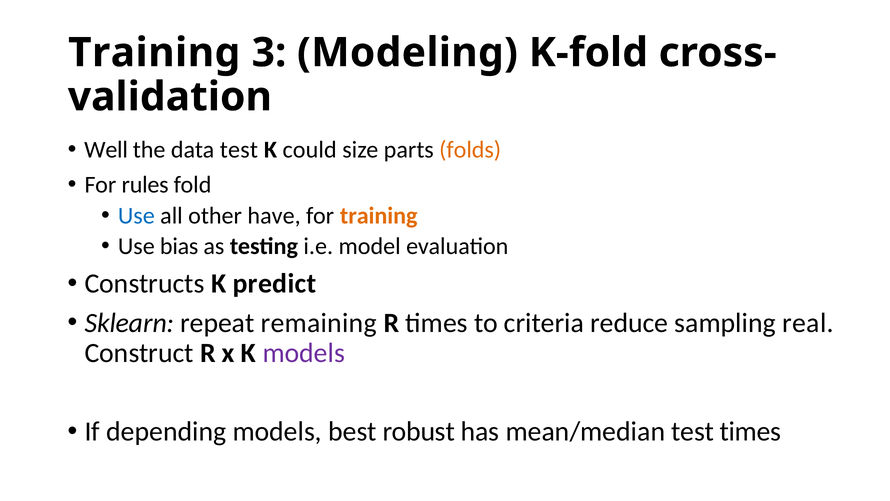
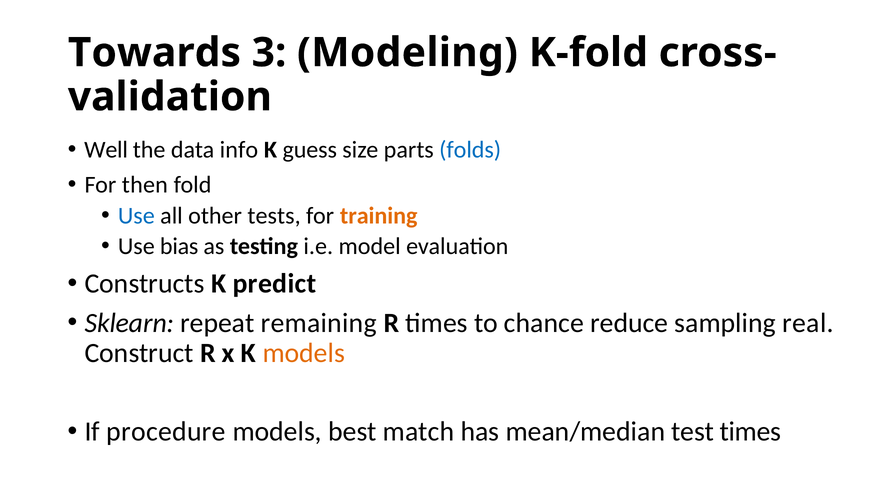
Training: Training -> Towards (154, 53)
data test: test -> info (239, 149)
could: could -> guess (310, 149)
folds colour: orange -> blue (470, 149)
rules: rules -> then (145, 185)
have: have -> tests (274, 215)
criteria: criteria -> chance (544, 323)
models colour: purple -> orange (304, 353)
depending: depending -> procedure (166, 431)
robust: robust -> match (419, 431)
